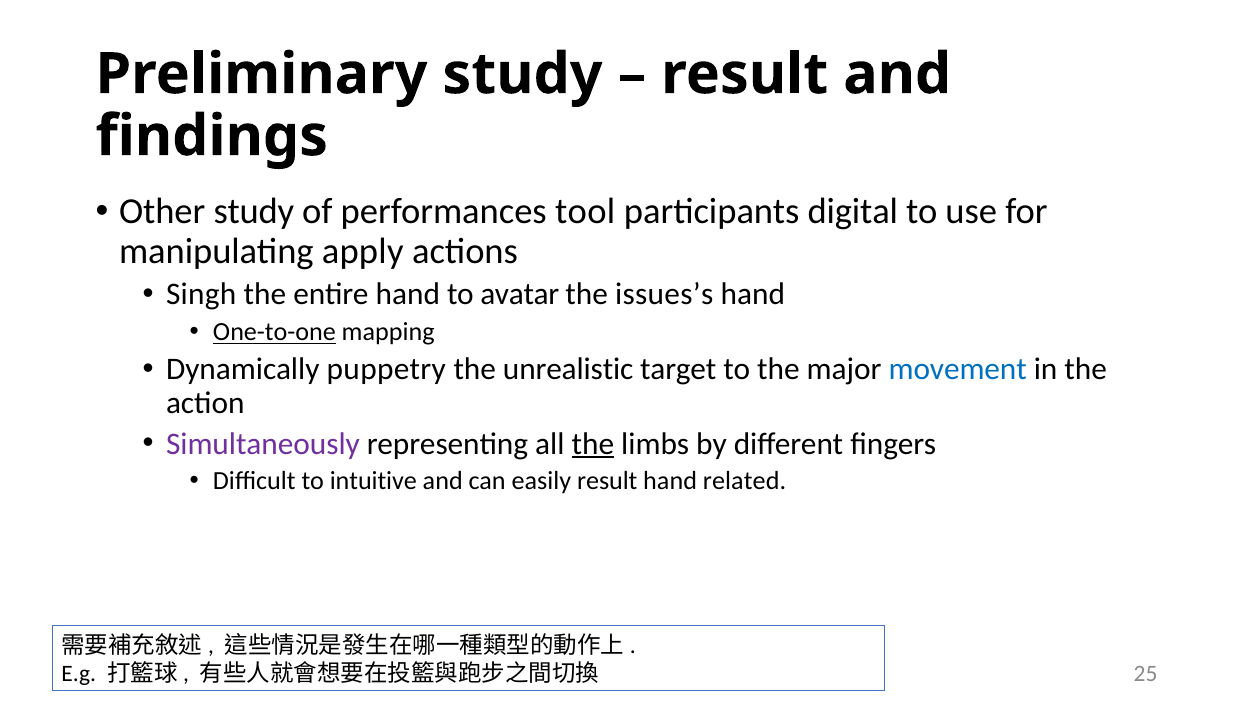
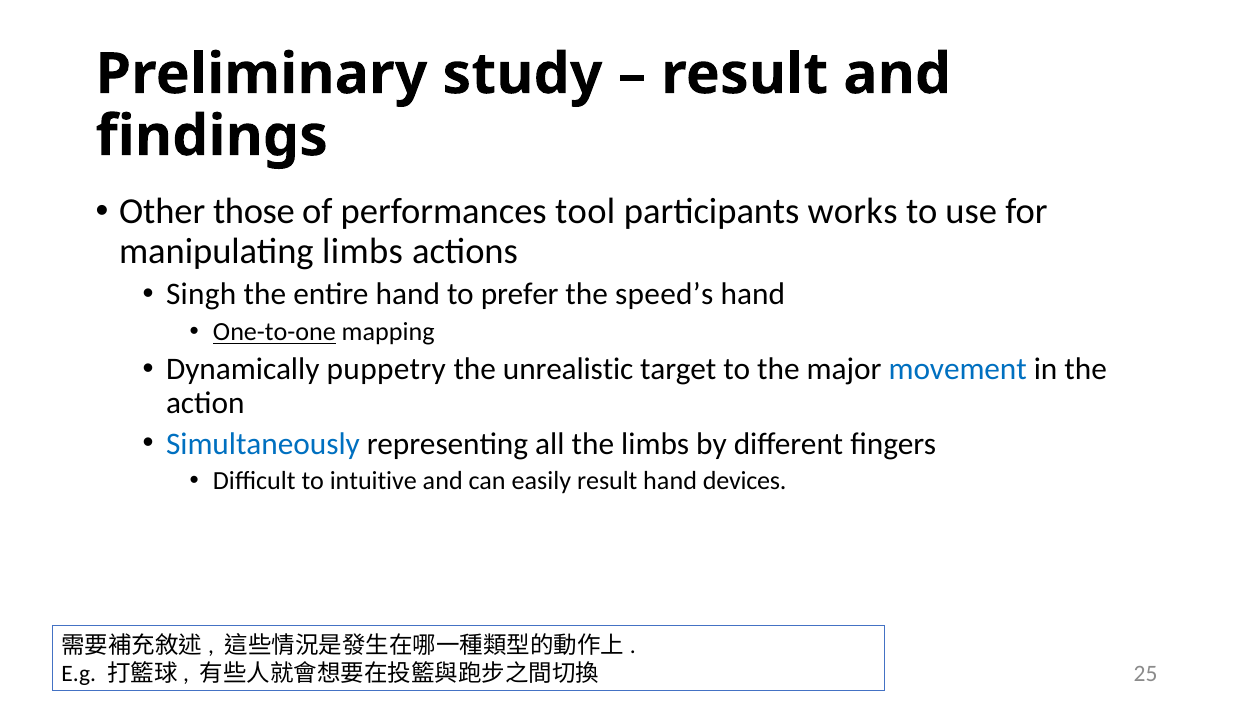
Other study: study -> those (254, 212)
digital: digital -> works (853, 212)
manipulating apply: apply -> limbs (363, 251)
avatar: avatar -> prefer (520, 295)
issues’s: issues’s -> speed’s (664, 295)
Simultaneously colour: purple -> blue (263, 444)
the underline: present -> none (593, 444)
related: related -> devices (745, 481)
